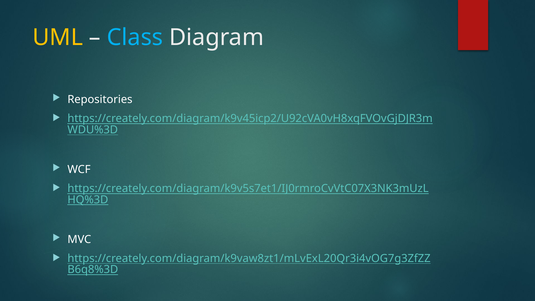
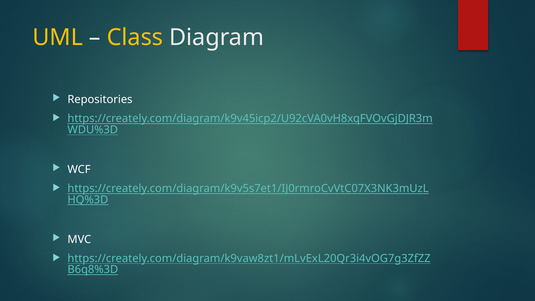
Class colour: light blue -> yellow (135, 38)
